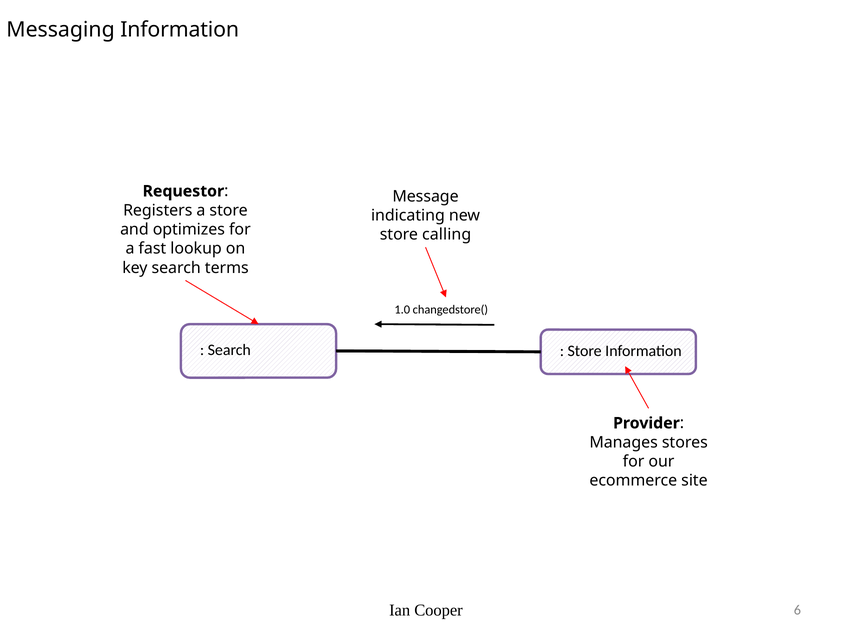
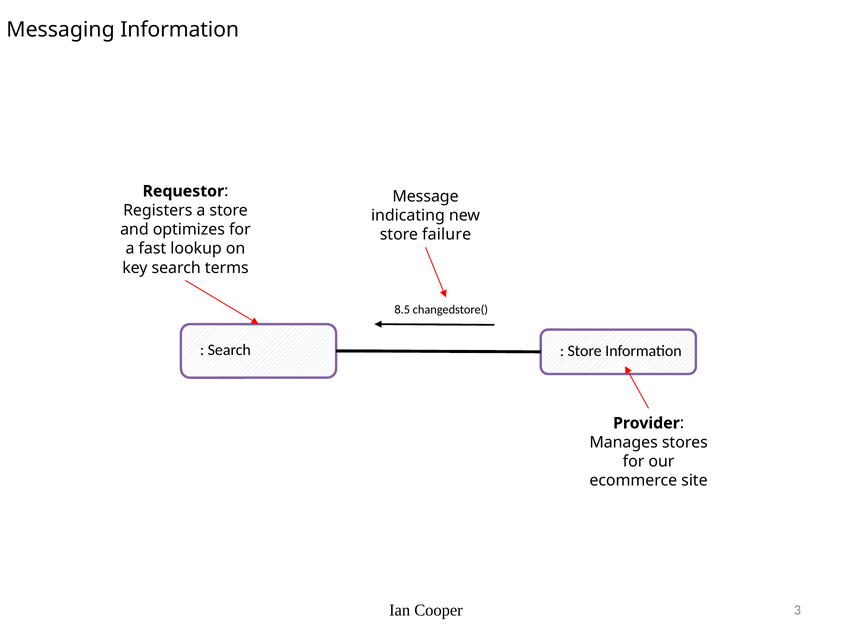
calling: calling -> failure (447, 235)
1.0: 1.0 -> 8.5 (402, 310)
6: 6 -> 3 (797, 610)
